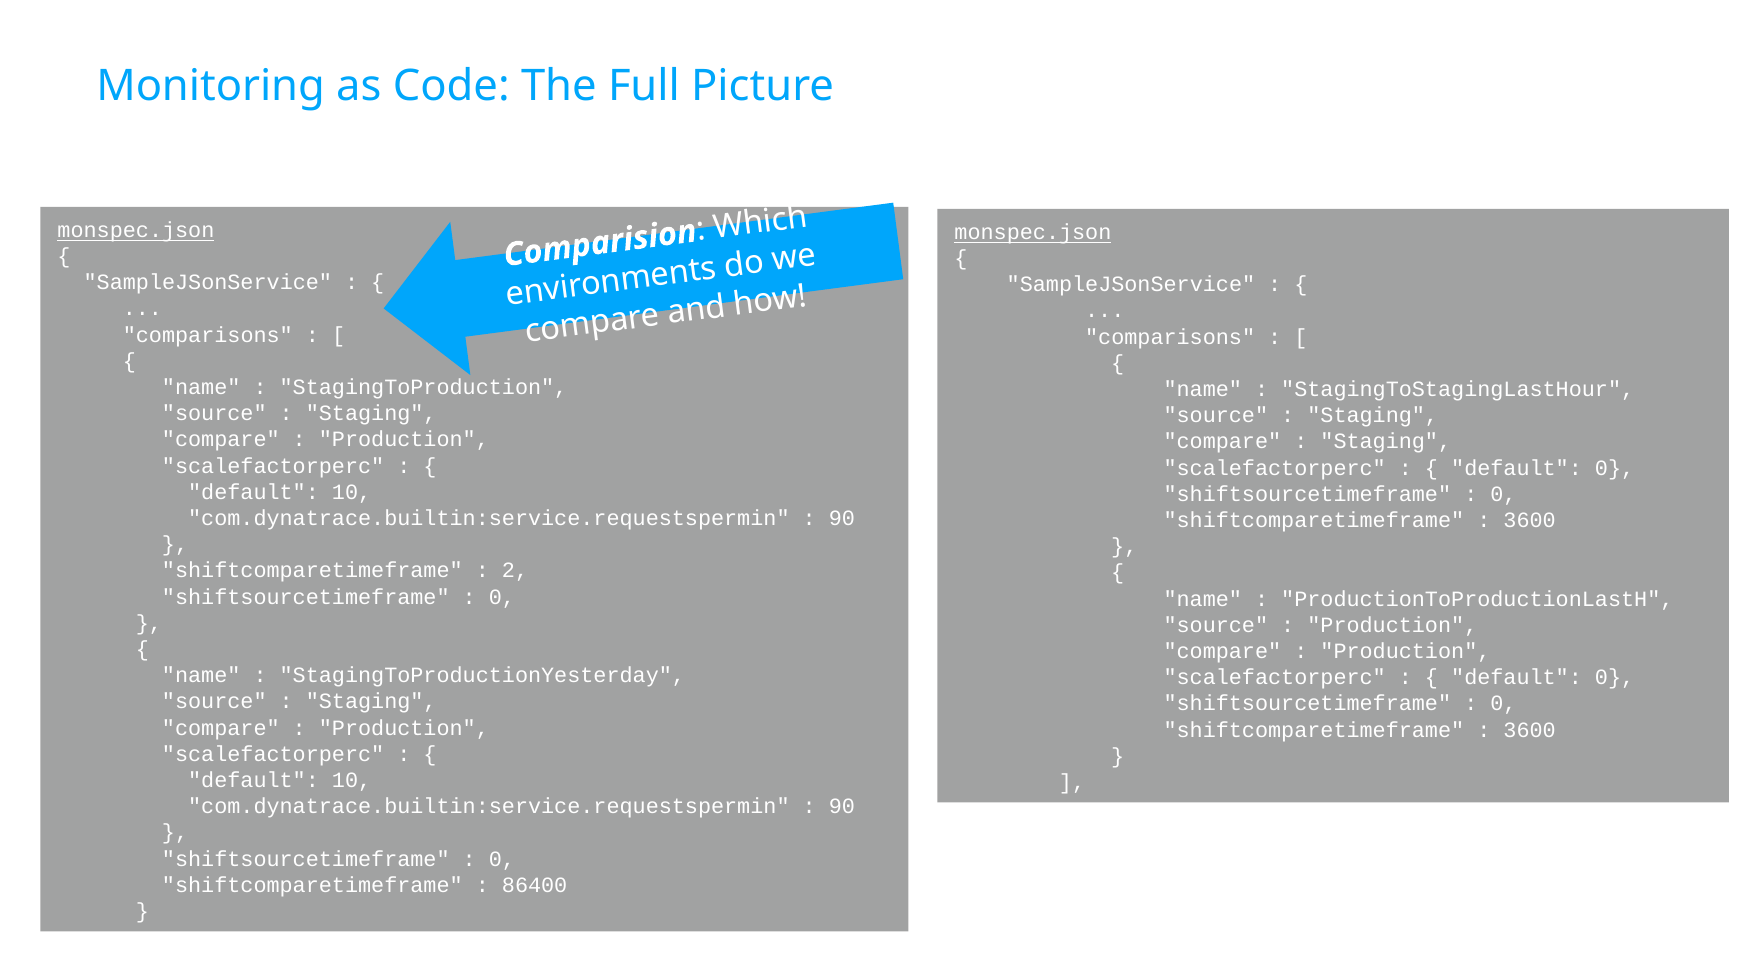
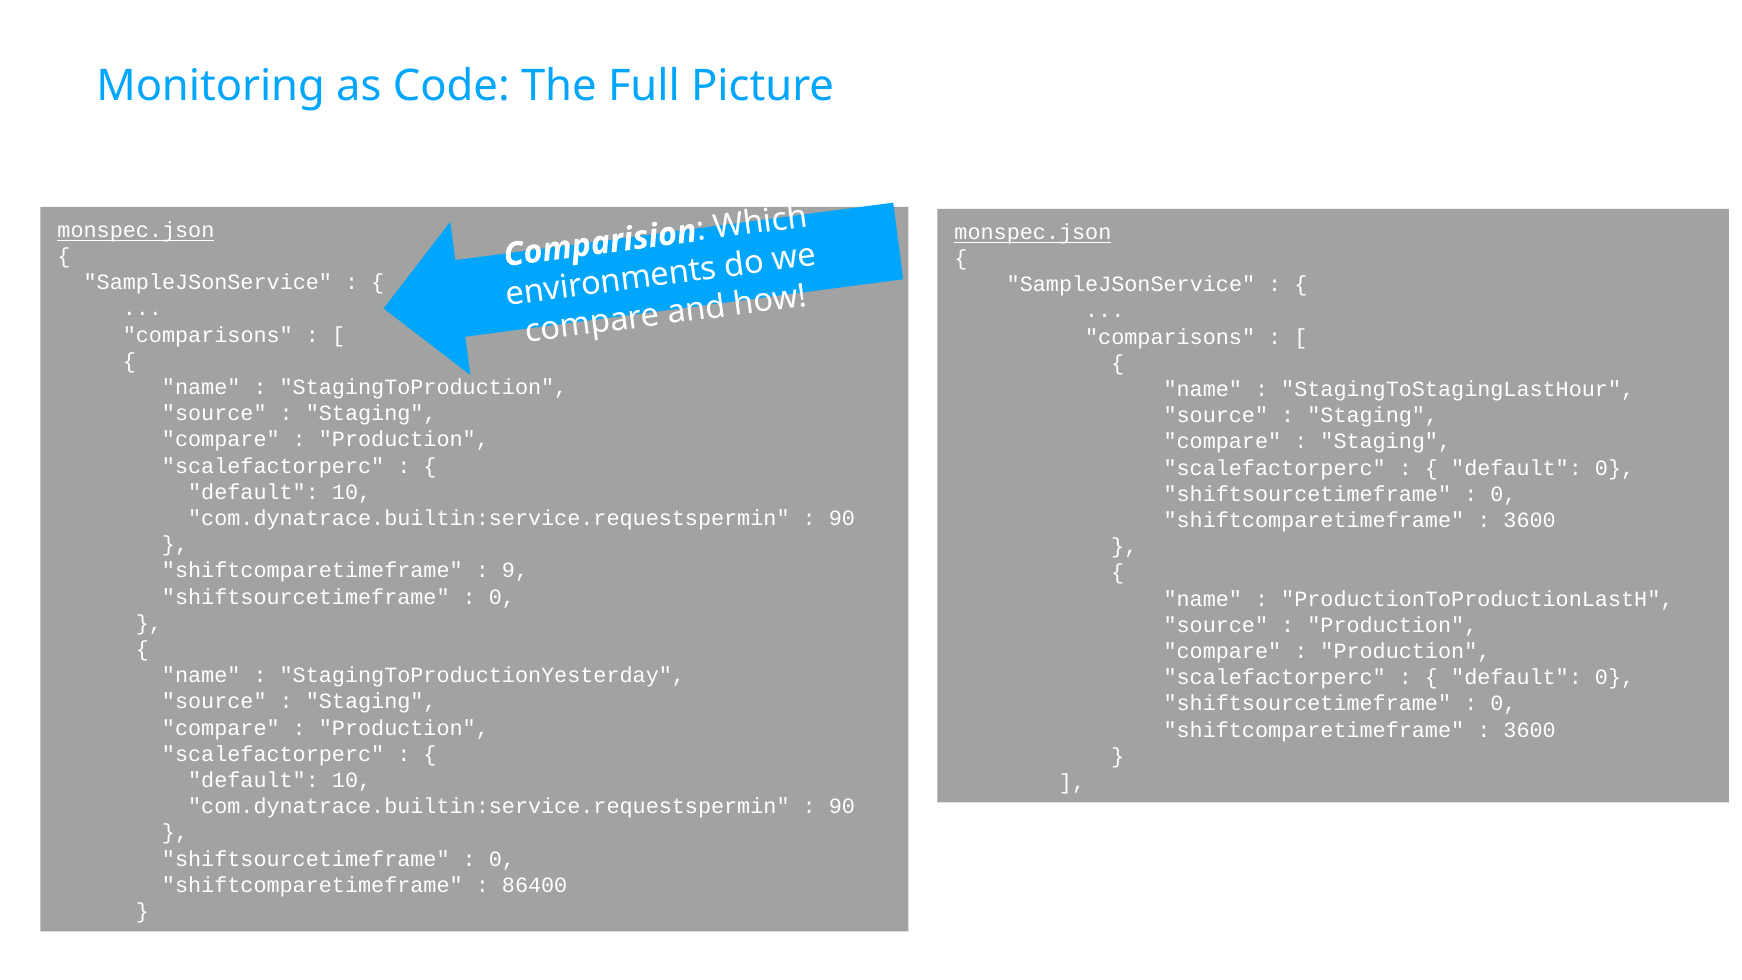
2: 2 -> 9 (515, 571)
